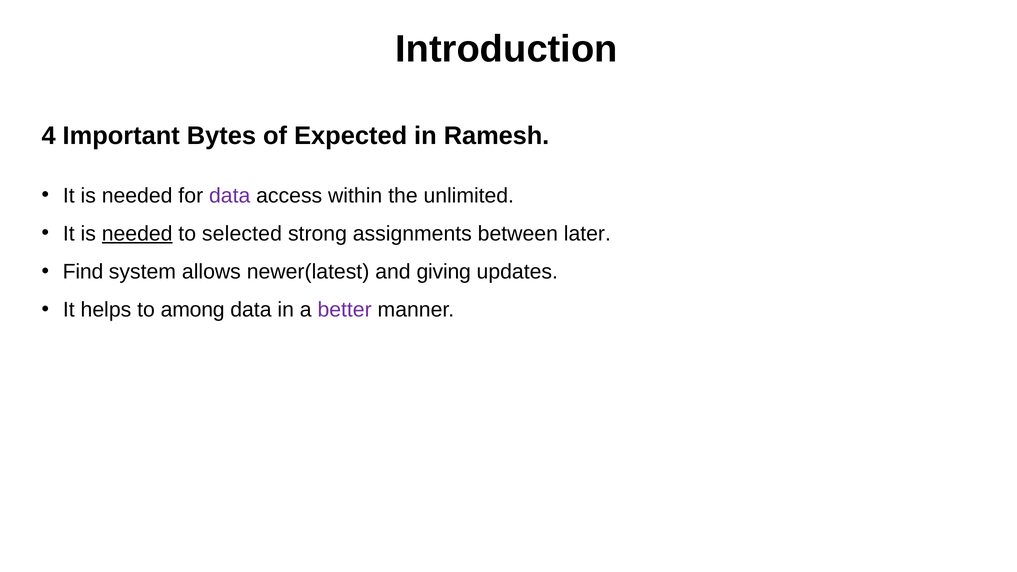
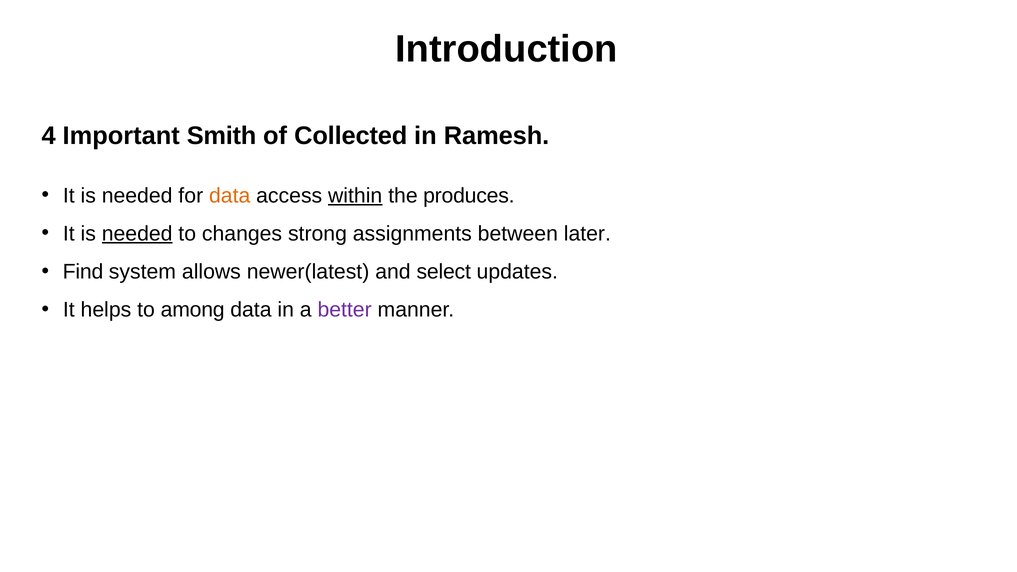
Bytes: Bytes -> Smith (222, 136)
Expected: Expected -> Collected (351, 136)
data colour: purple -> orange (230, 196)
within underline: none -> present (355, 196)
unlimited: unlimited -> produces (469, 196)
selected: selected -> changes (242, 234)
giving: giving -> select (444, 272)
